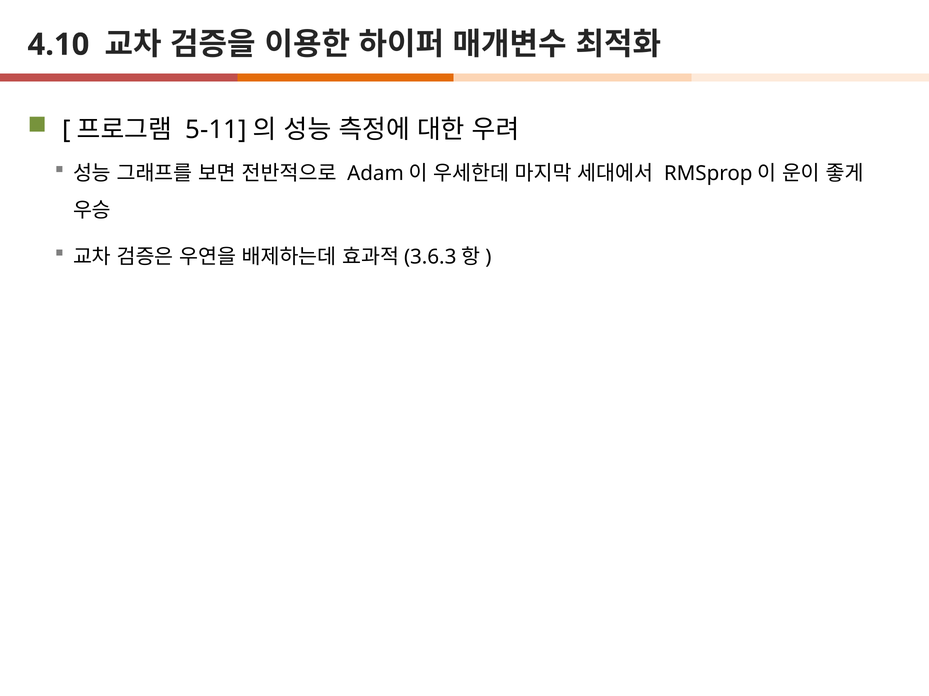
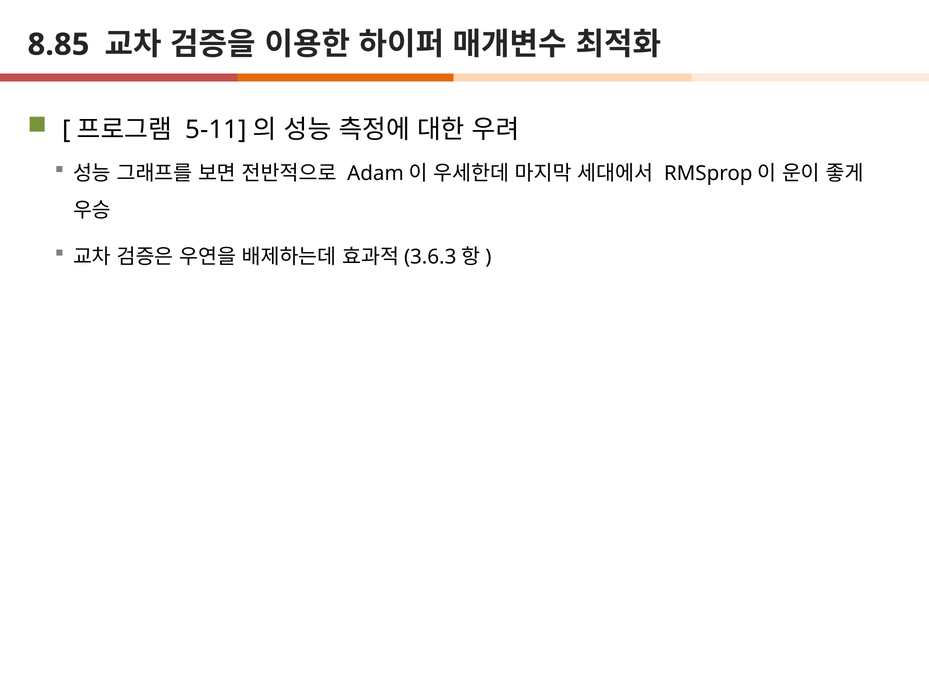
4.10: 4.10 -> 8.85 (58, 45)
